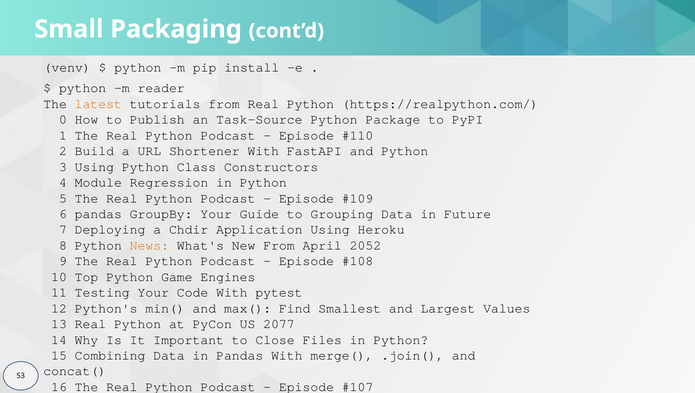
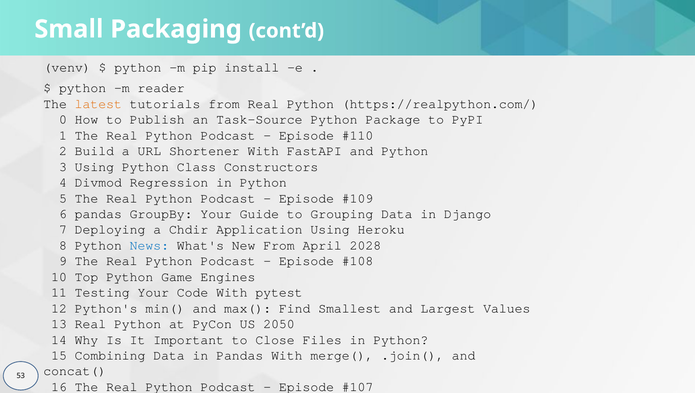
Module: Module -> Divmod (98, 182)
in Future: Future -> Django (468, 214)
News colour: orange -> blue (149, 245)
2052: 2052 -> 2028 (365, 245)
2077: 2077 -> 2050 (279, 324)
